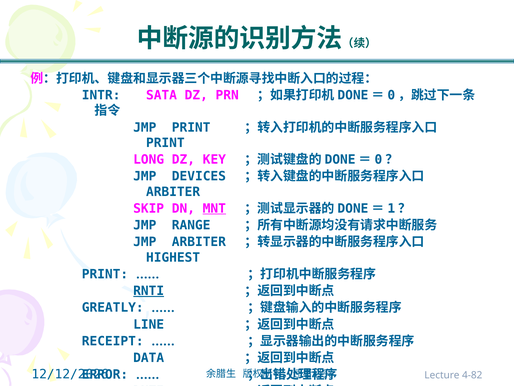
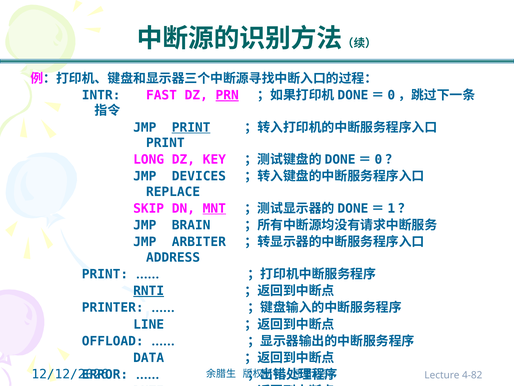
SATA: SATA -> FAST (161, 95)
PRN underline: none -> present (227, 95)
PRINT underline: none -> present (191, 127)
ARBITER: ARBITER -> REPLACE (173, 192)
RANGE: RANGE -> BRAIN (191, 225)
HIGHEST: HIGHEST -> ADDRESS (173, 257)
GREATLY: GREATLY -> PRINTER (113, 307)
RECEIPT: RECEIPT -> OFFLOAD (113, 341)
